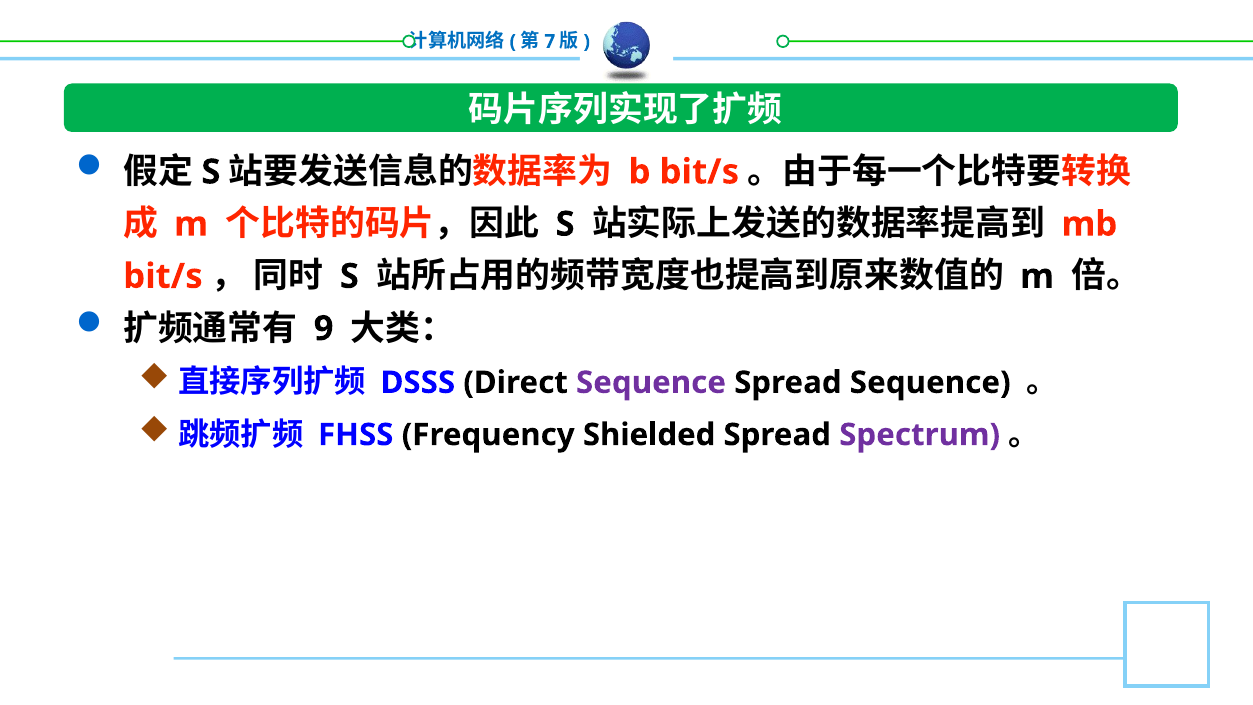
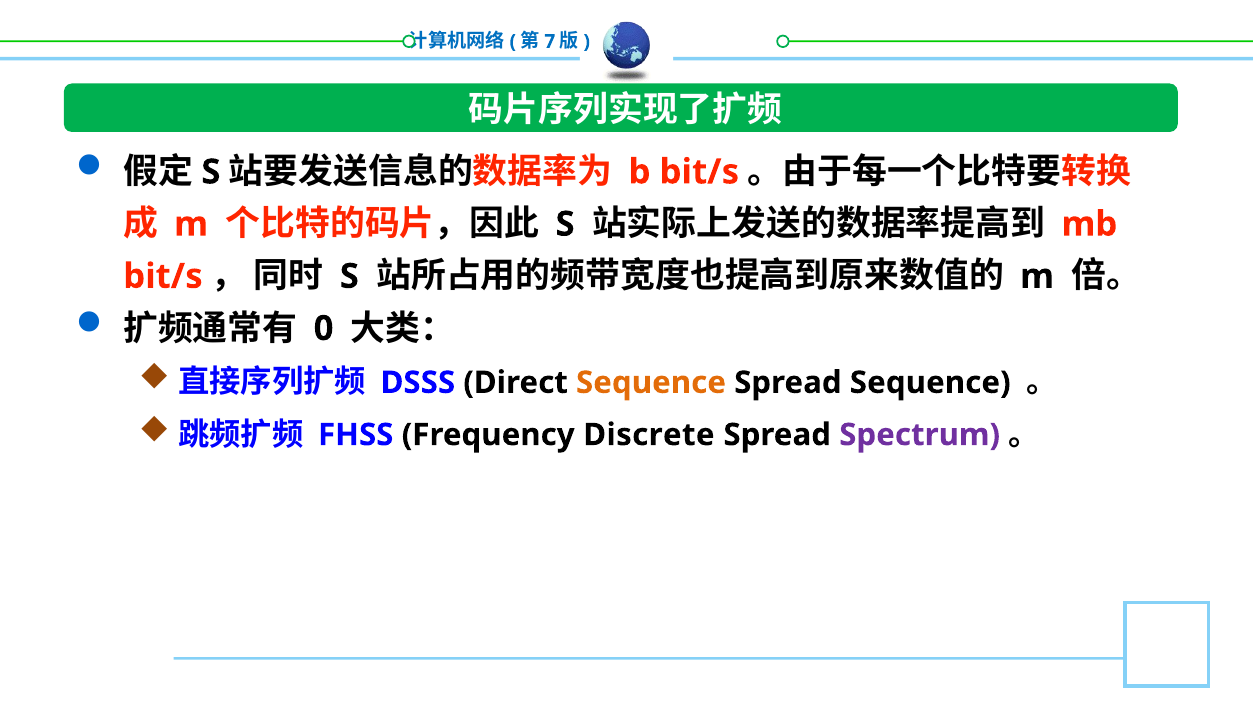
9: 9 -> 0 (324, 328)
Sequence colour: purple -> orange (651, 383)
Shielded: Shielded -> Discrete (649, 435)
